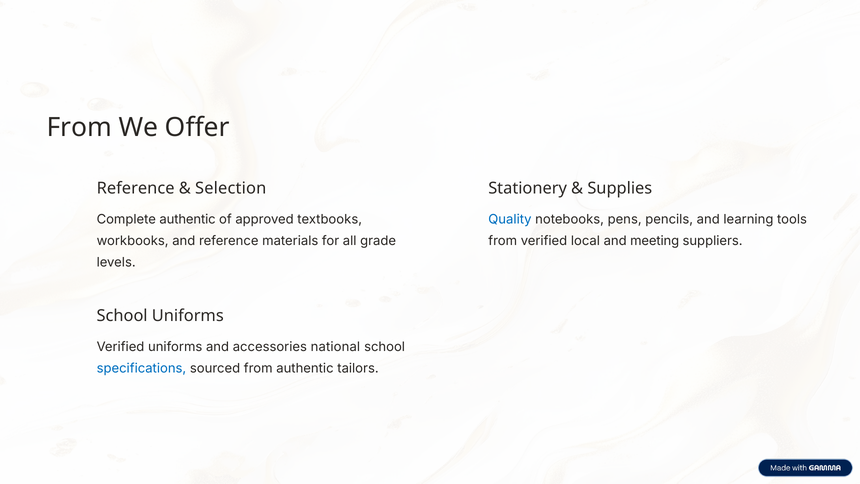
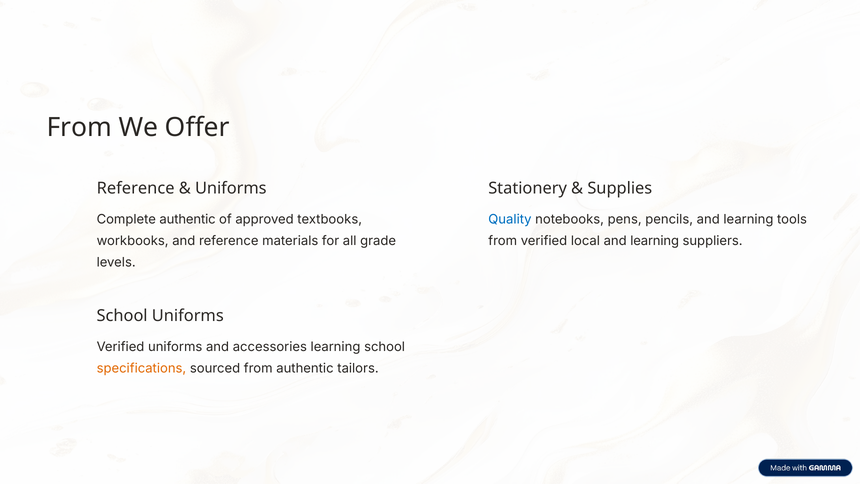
Selection: Selection -> Uniforms (231, 188)
local and meeting: meeting -> learning (655, 241)
accessories national: national -> learning (335, 347)
specifications colour: blue -> orange (141, 368)
